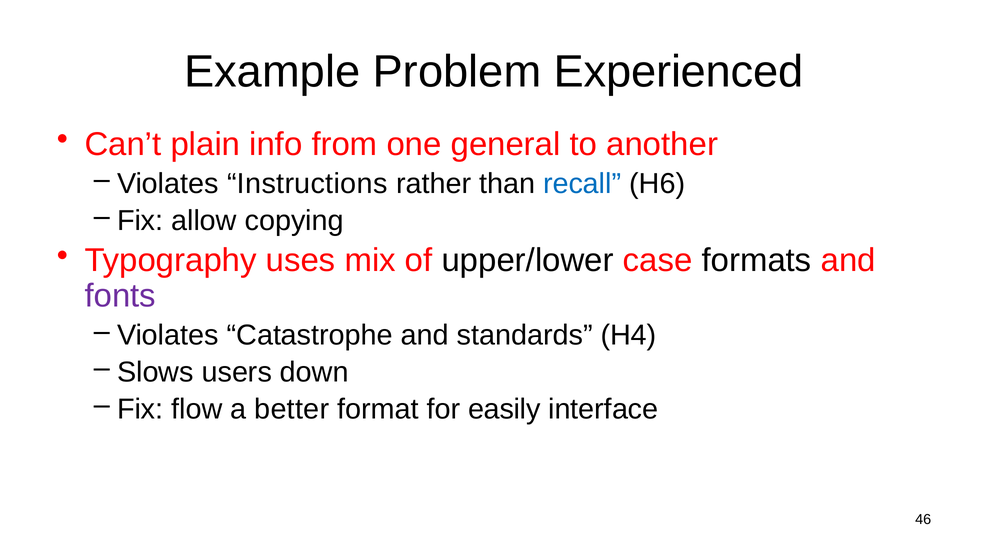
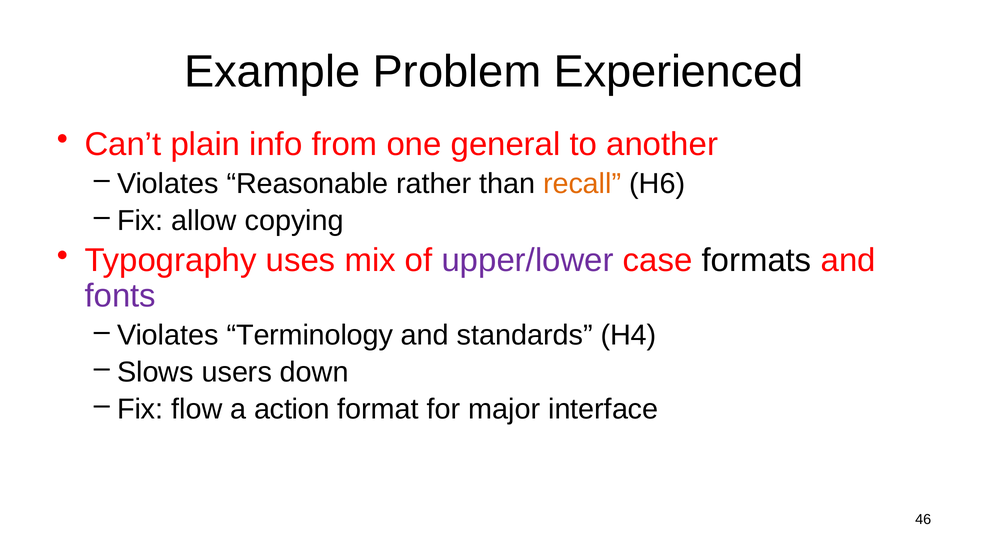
Instructions: Instructions -> Reasonable (307, 183)
recall colour: blue -> orange (582, 183)
upper/lower colour: black -> purple (528, 260)
Catastrophe: Catastrophe -> Terminology (310, 335)
better: better -> action (292, 409)
easily: easily -> major (504, 409)
